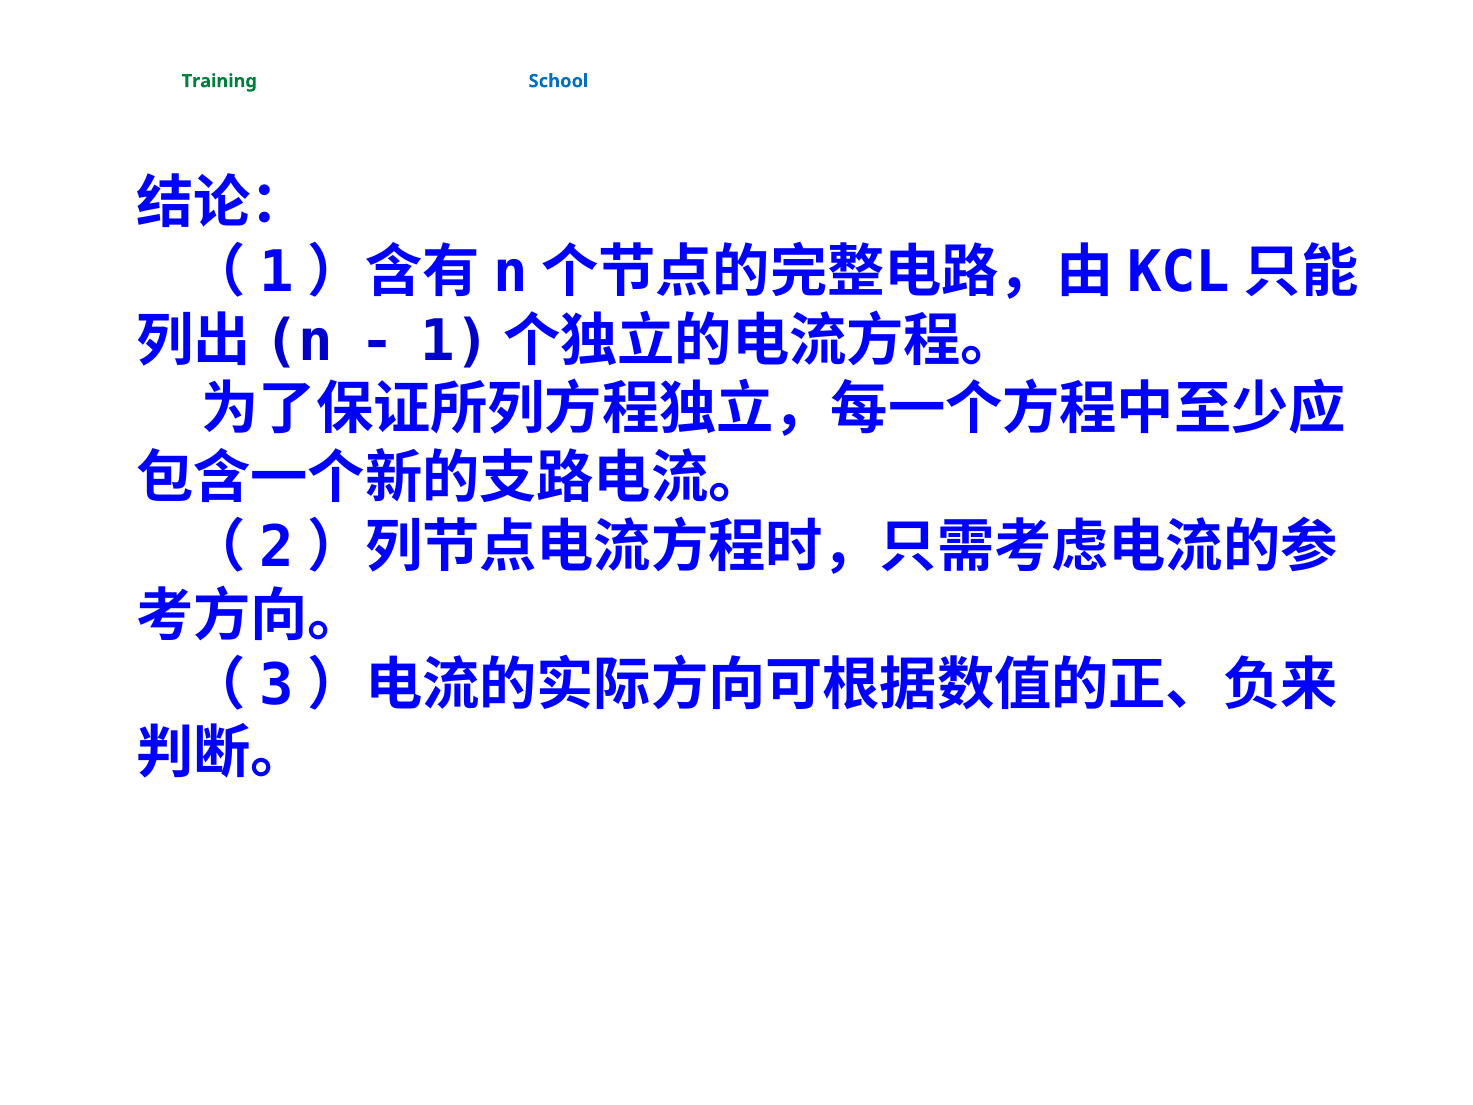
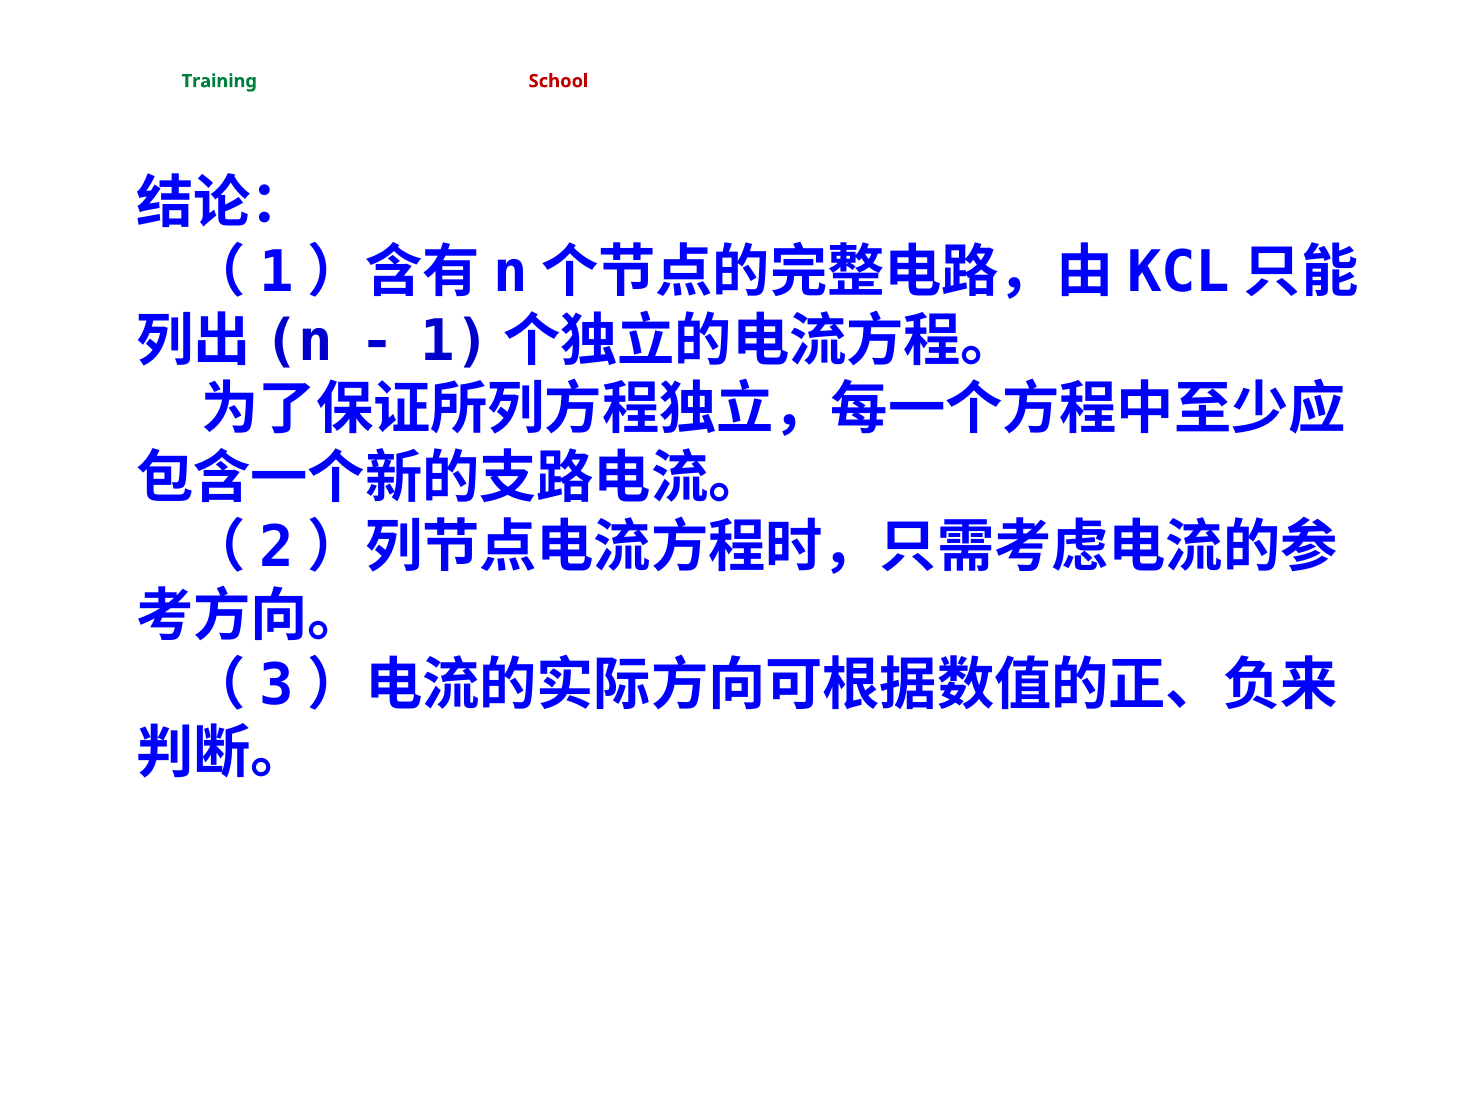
School colour: blue -> red (559, 81)
